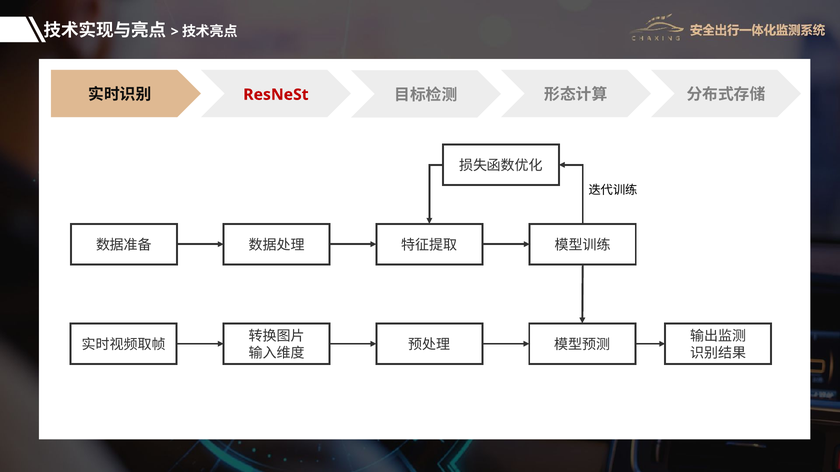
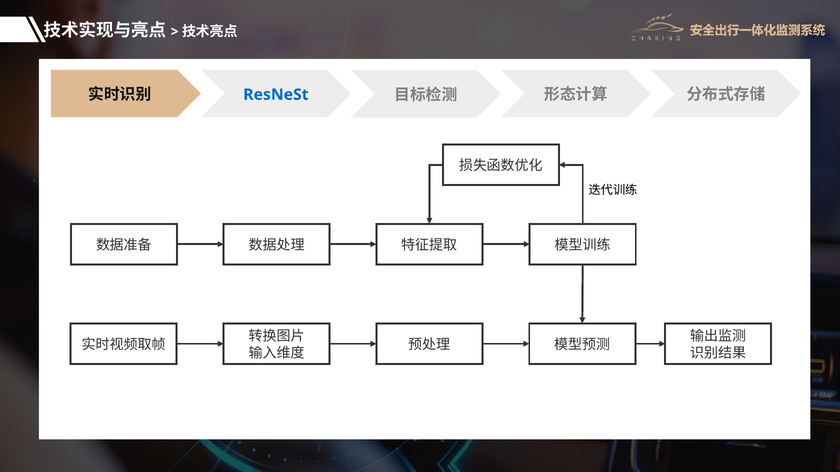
ResNeSt colour: red -> blue (276, 95)
